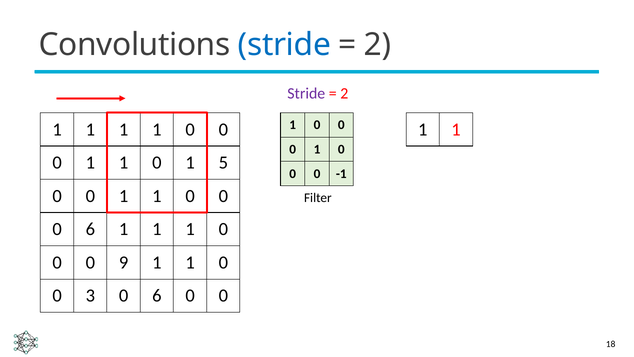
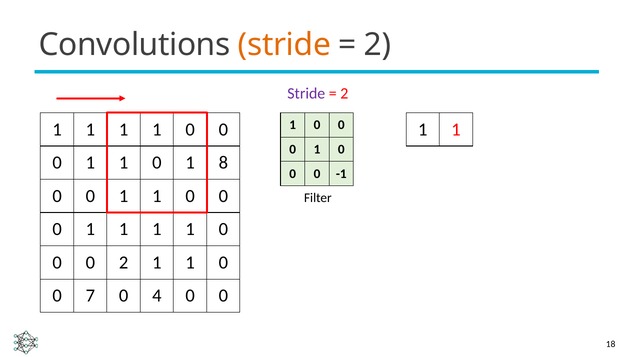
stride colour: blue -> orange (284, 45)
5: 5 -> 8 (223, 163)
6: 6 -> 1 (90, 229)
0 9: 9 -> 2 (124, 262)
3: 3 -> 7 (90, 296)
6: 6 -> 4 (157, 296)
